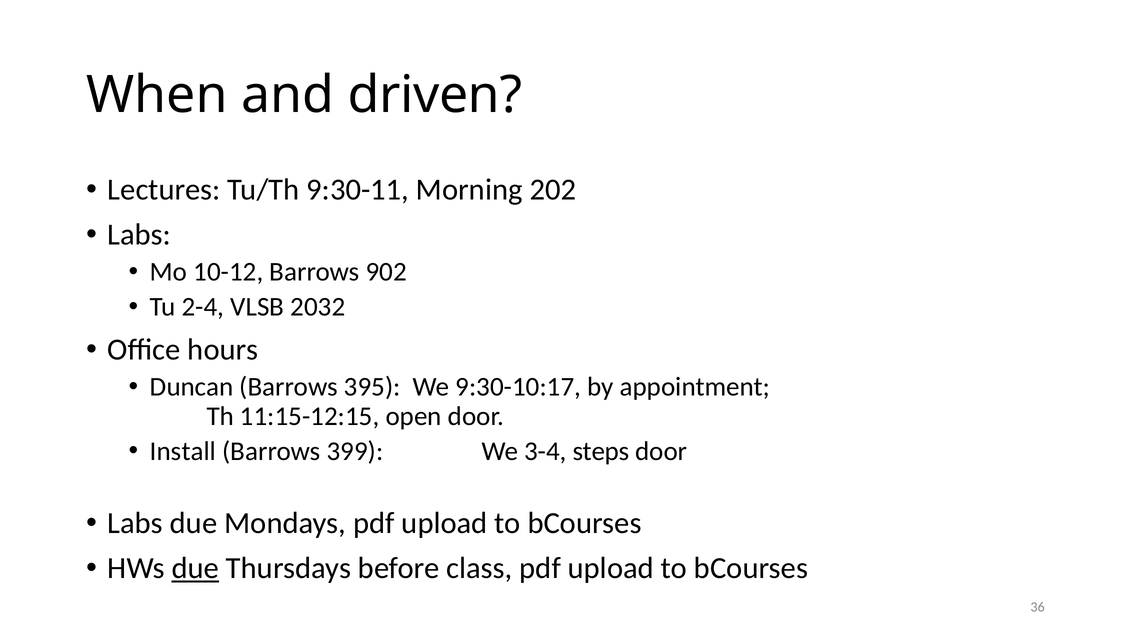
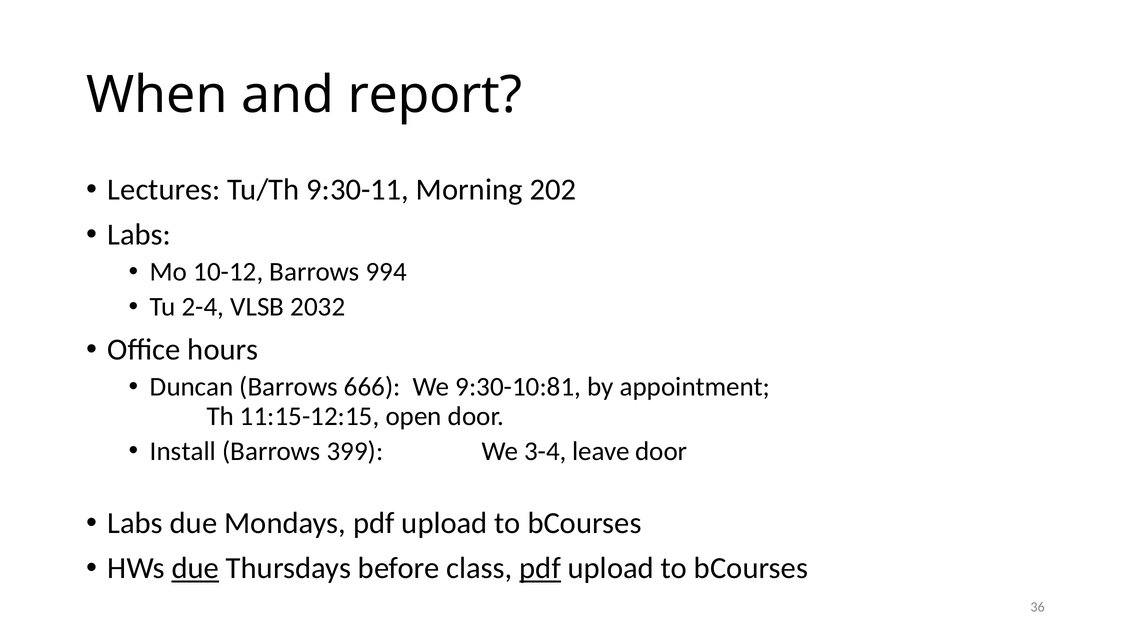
driven: driven -> report (435, 95)
902: 902 -> 994 (386, 272)
395: 395 -> 666 (372, 387)
9:30-10:17: 9:30-10:17 -> 9:30-10:81 (518, 387)
steps: steps -> leave (601, 451)
pdf underline: none -> present (540, 568)
